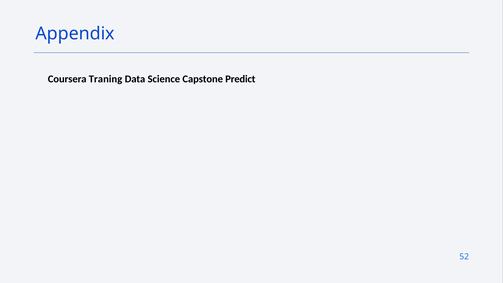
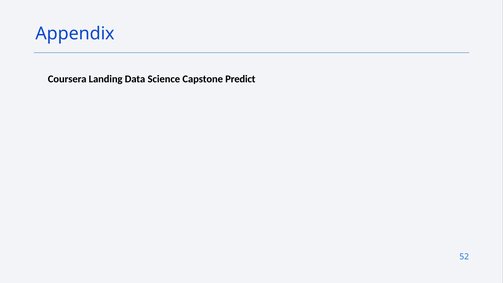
Traning: Traning -> Landing (106, 79)
